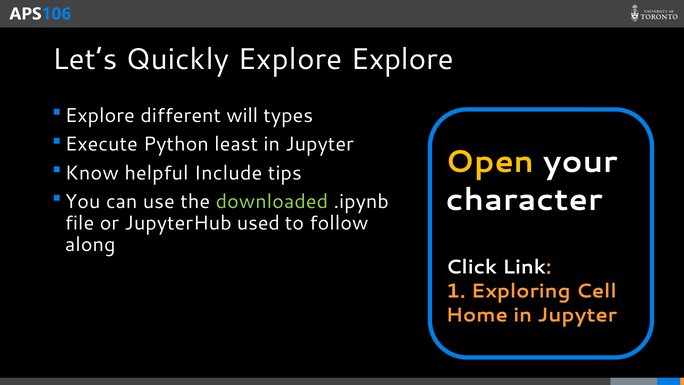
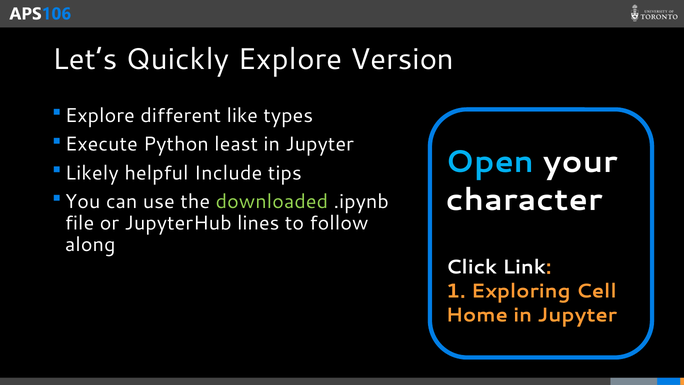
Explore Explore: Explore -> Version (402, 59)
will: will -> like (242, 116)
Open colour: yellow -> light blue (490, 162)
Know: Know -> Likely (92, 173)
used: used -> lines (258, 223)
